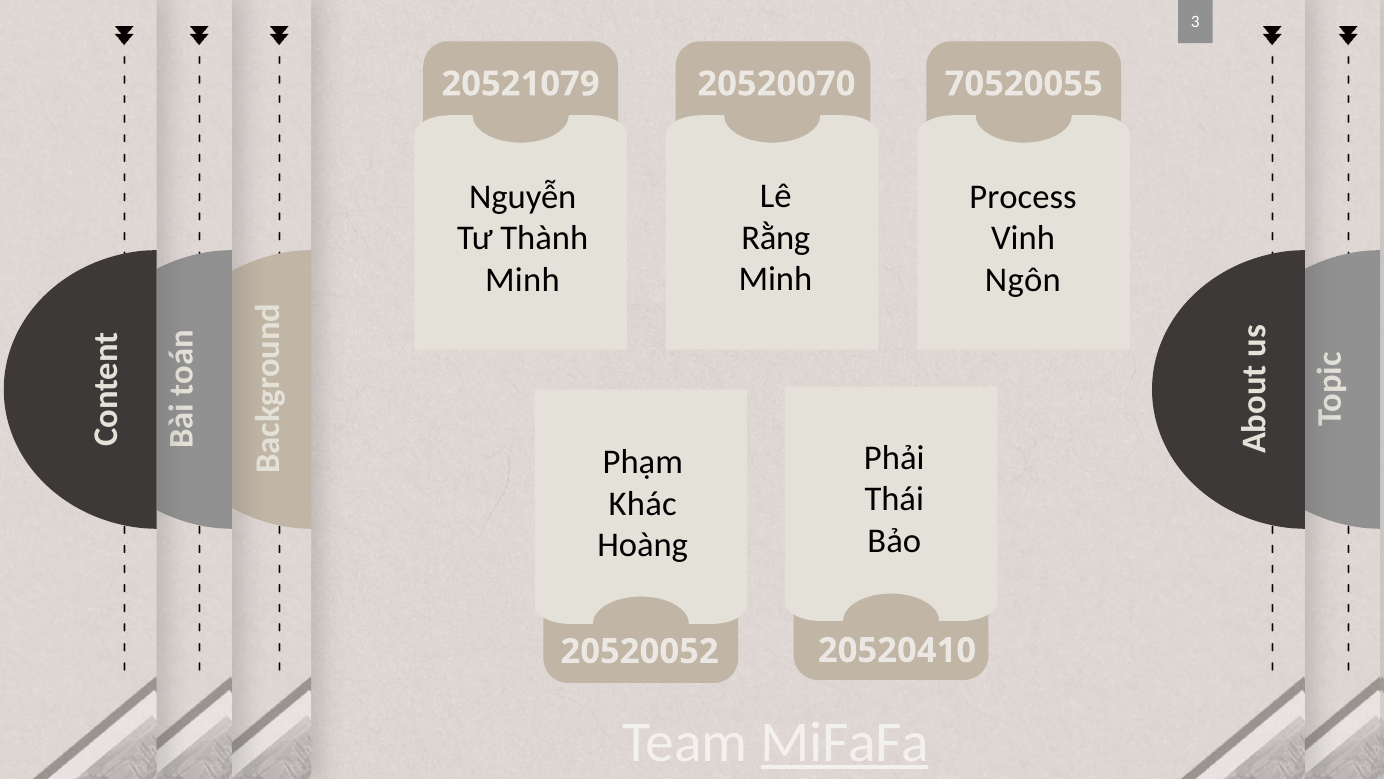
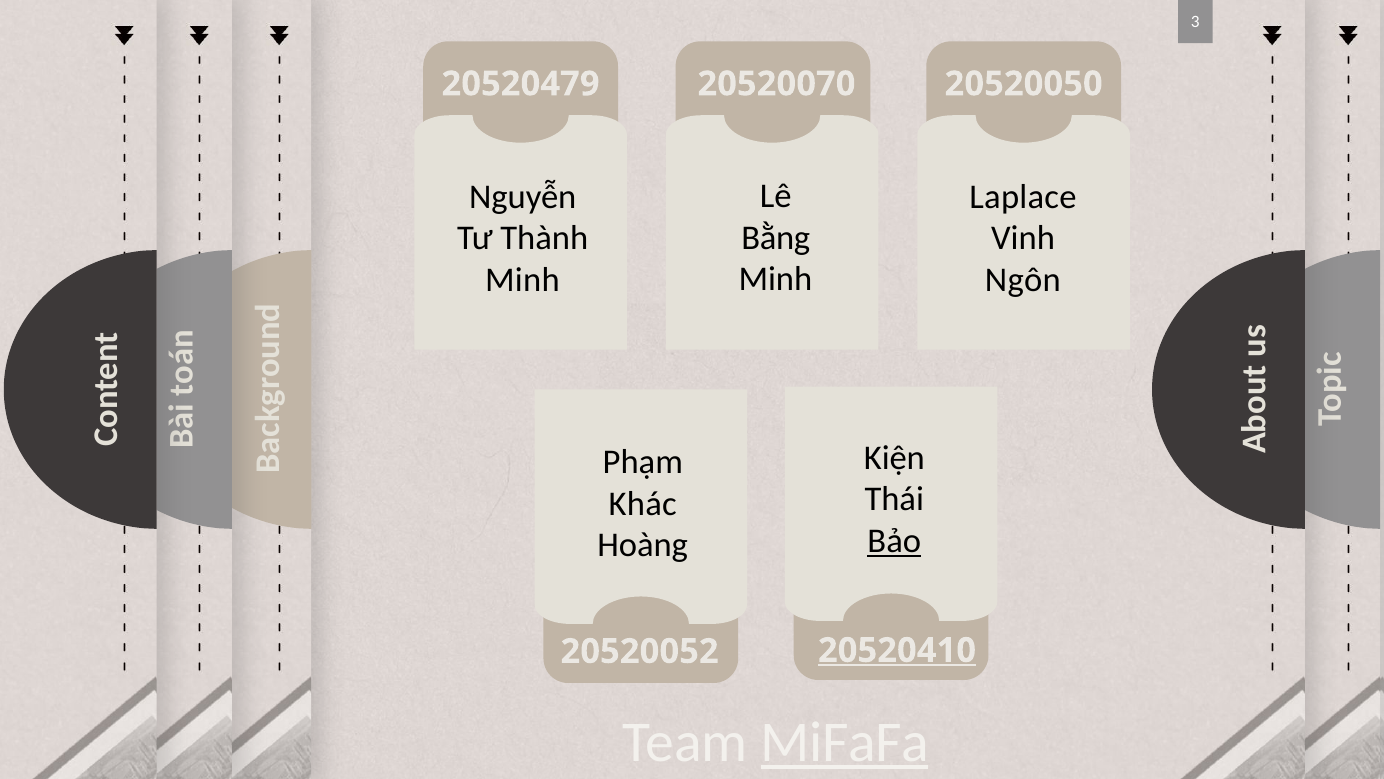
20521079: 20521079 -> 20520479 (521, 84)
70520055: 70520055 -> 20520050 (1024, 84)
Process: Process -> Laplace (1023, 196)
Rằng: Rằng -> Bằng (776, 238)
Phải: Phải -> Kiện (894, 458)
Bảo underline: none -> present (894, 541)
20520410 underline: none -> present (897, 650)
